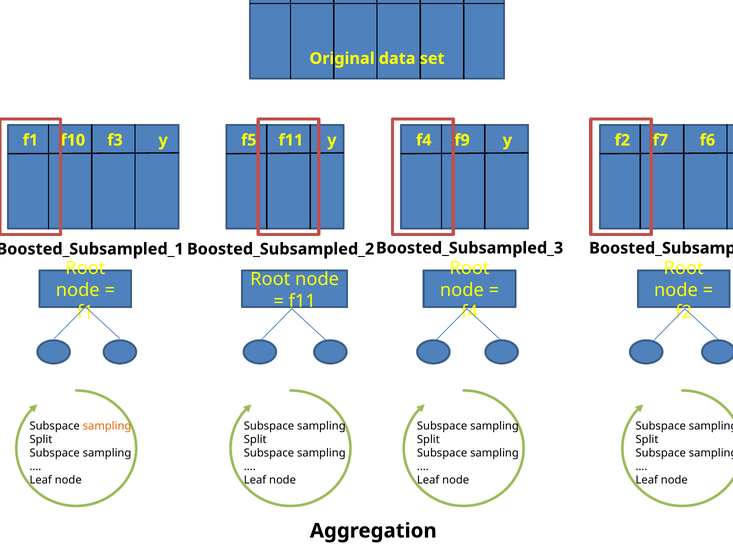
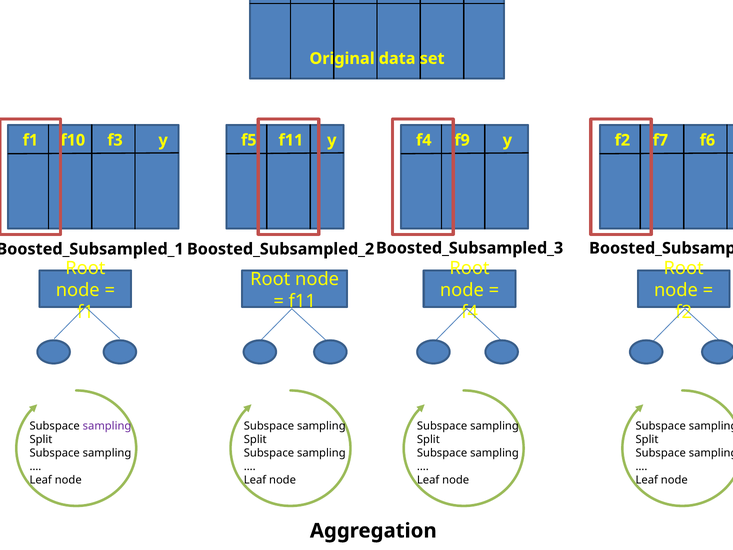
sampling colour: orange -> purple (107, 426)
